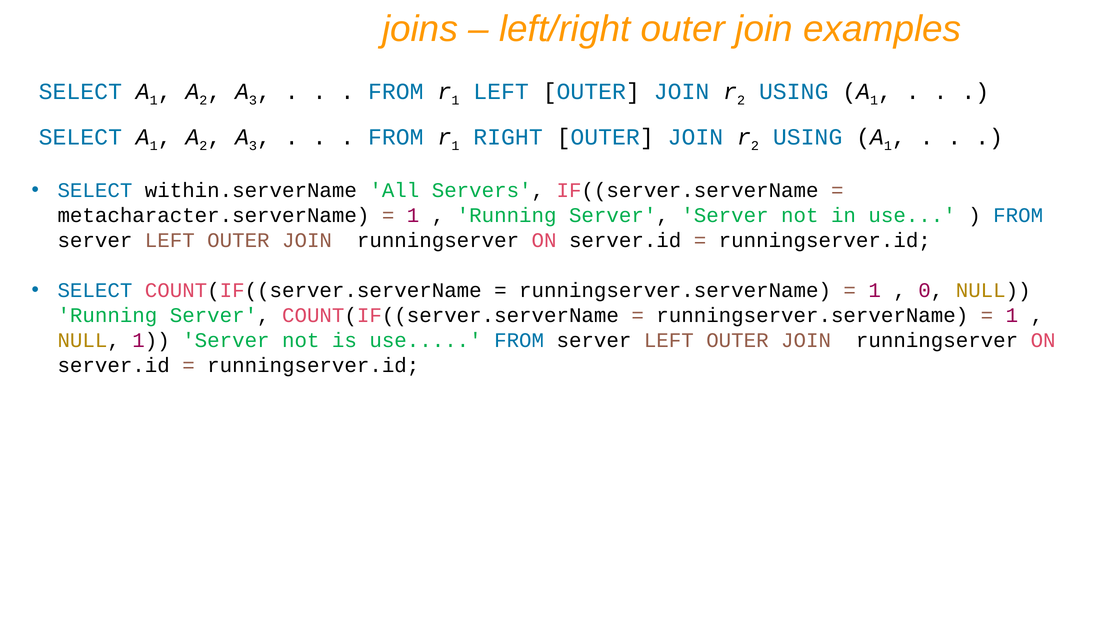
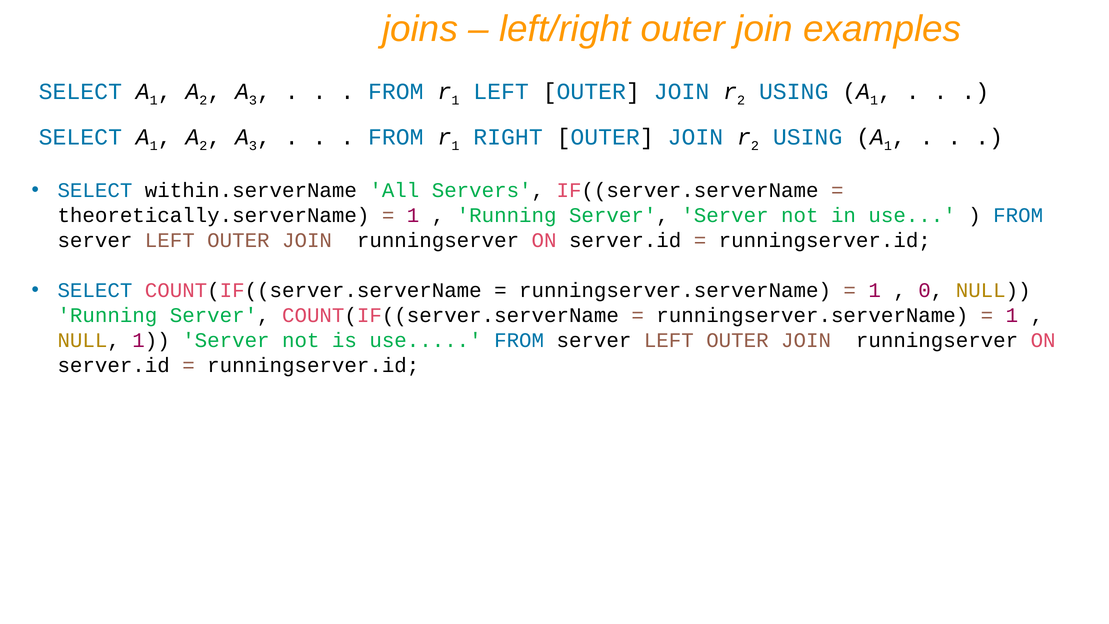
metacharacter.serverName: metacharacter.serverName -> theoretically.serverName (213, 215)
